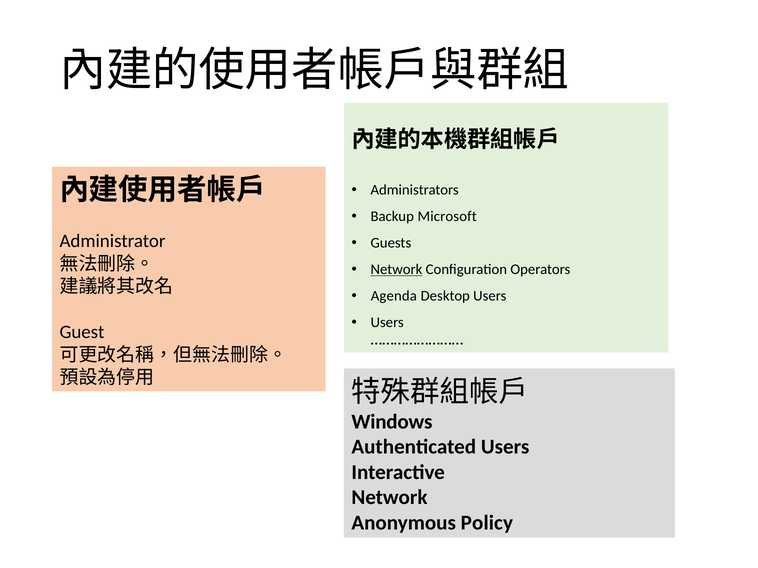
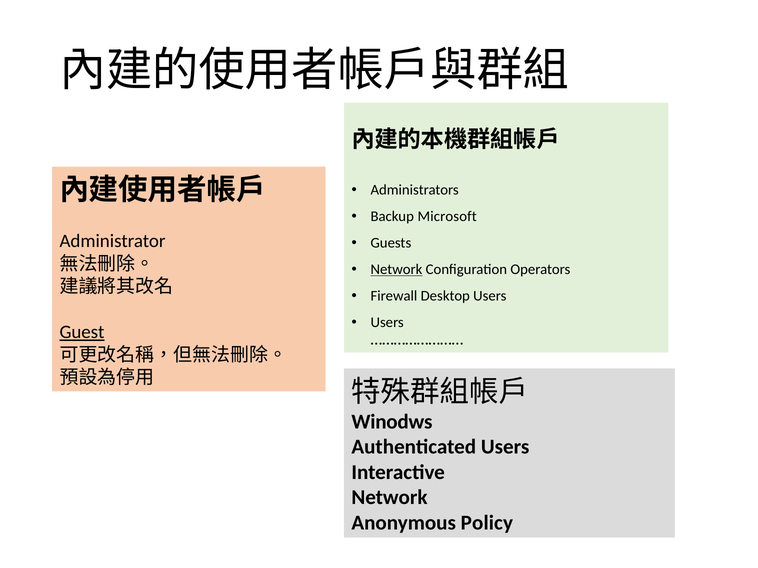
Agenda: Agenda -> Firewall (394, 296)
Guest underline: none -> present (82, 332)
Windows: Windows -> Winodws (392, 422)
